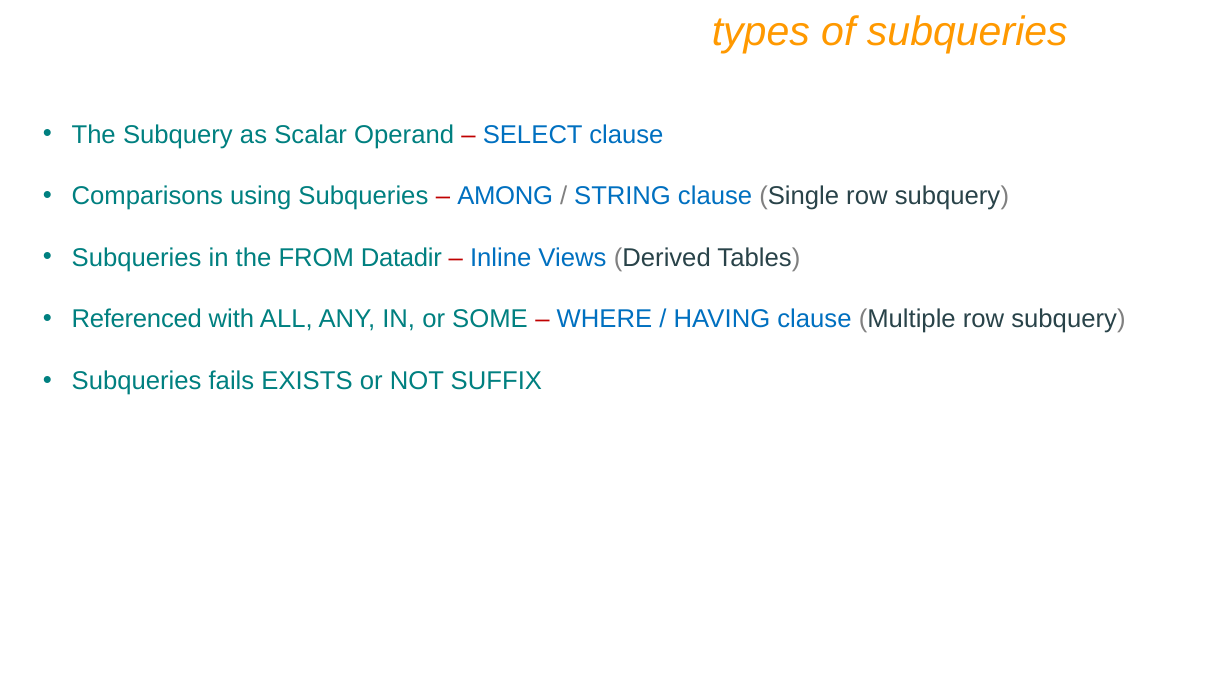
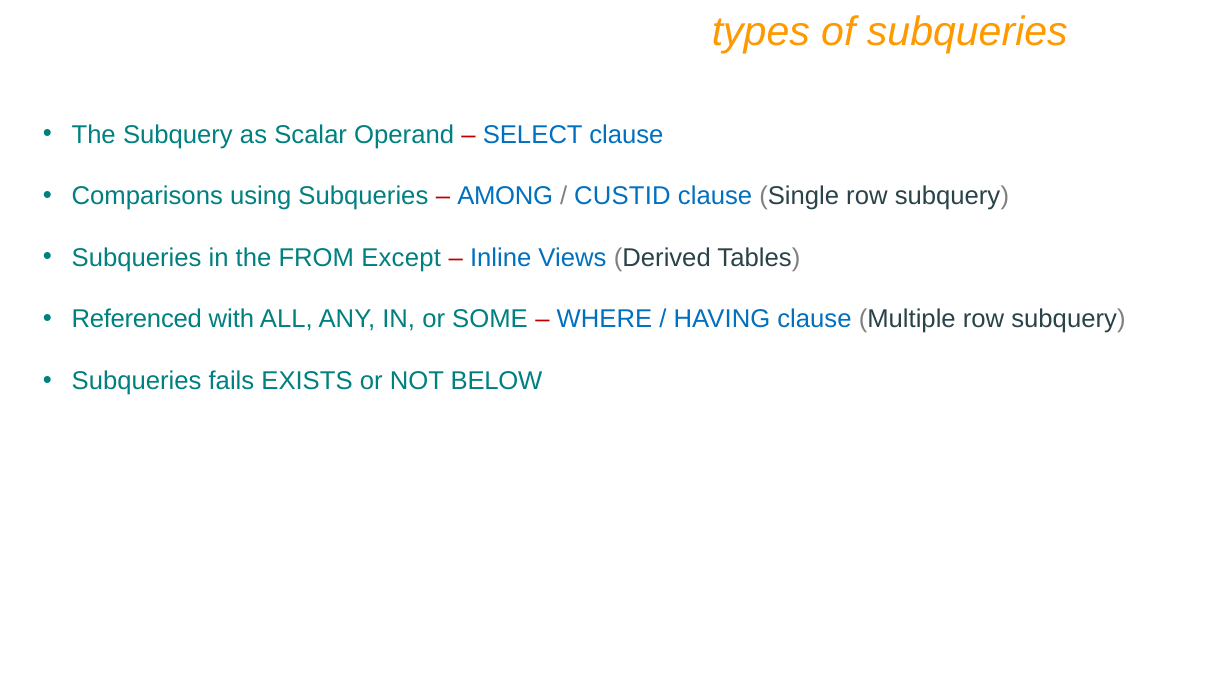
STRING: STRING -> CUSTID (622, 196)
Datadir: Datadir -> Except (401, 258)
SUFFIX: SUFFIX -> BELOW (496, 381)
